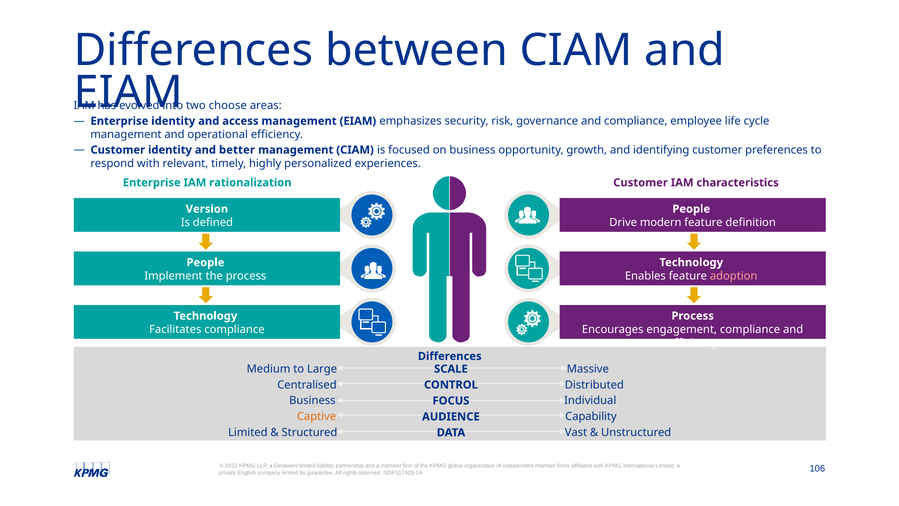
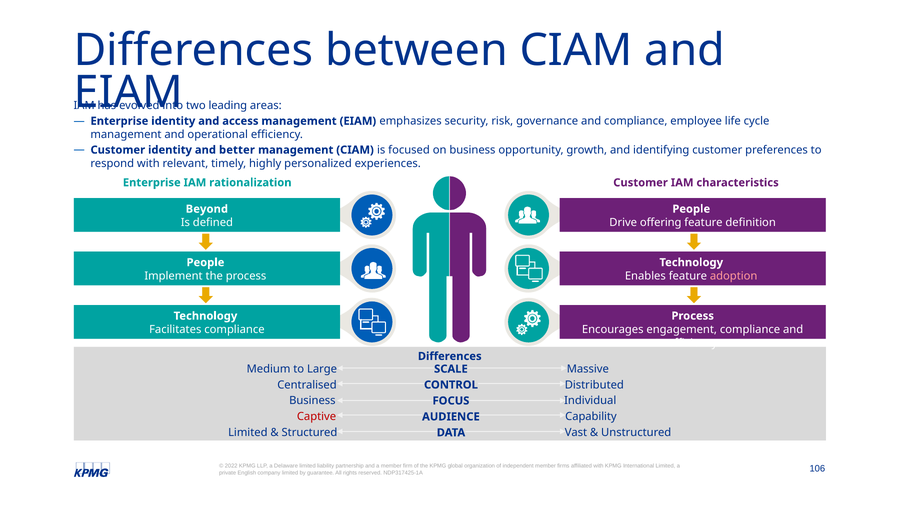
choose: choose -> leading (228, 106)
Version: Version -> Beyond (207, 209)
modern: modern -> offering (661, 222)
Captive colour: orange -> red (316, 416)
